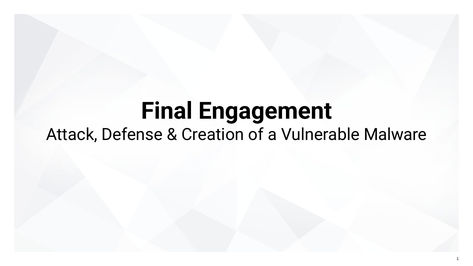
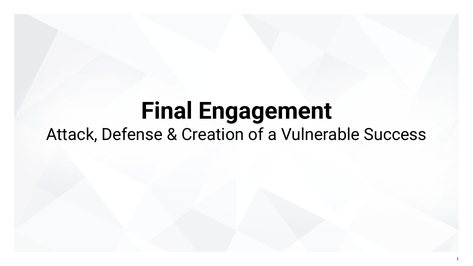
Malware: Malware -> Success (395, 135)
